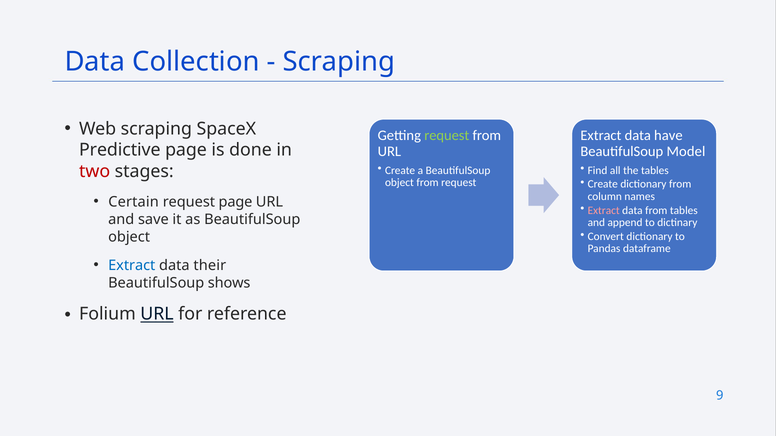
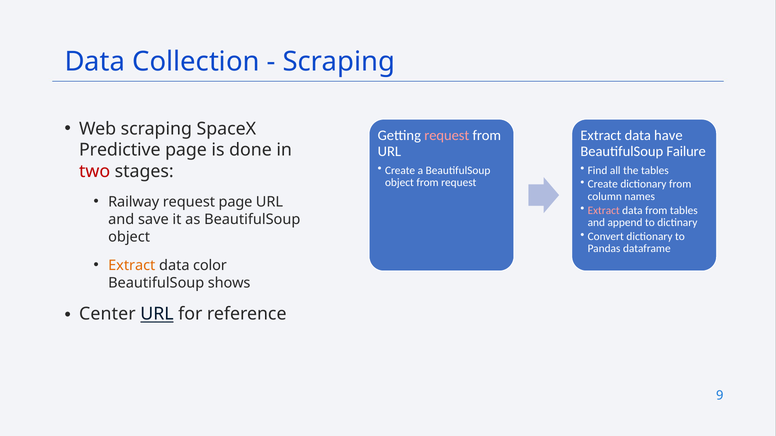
request colour: light green -> pink (447, 136)
Model: Model -> Failure (686, 151)
Certain: Certain -> Railway (134, 202)
Extract colour: blue -> orange (132, 266)
their: their -> color (210, 266)
Folium: Folium -> Center (107, 314)
